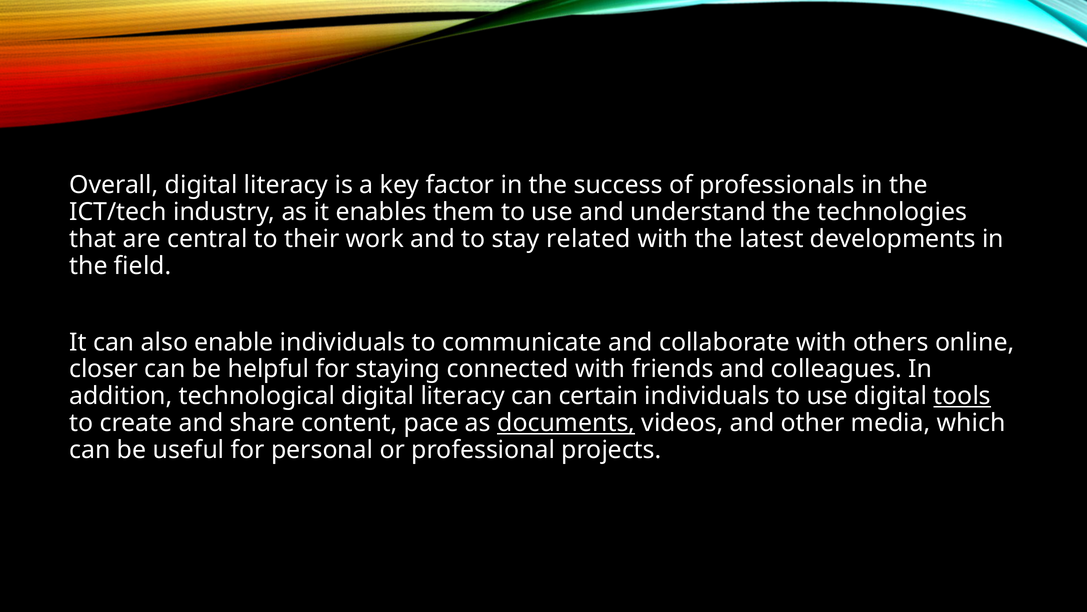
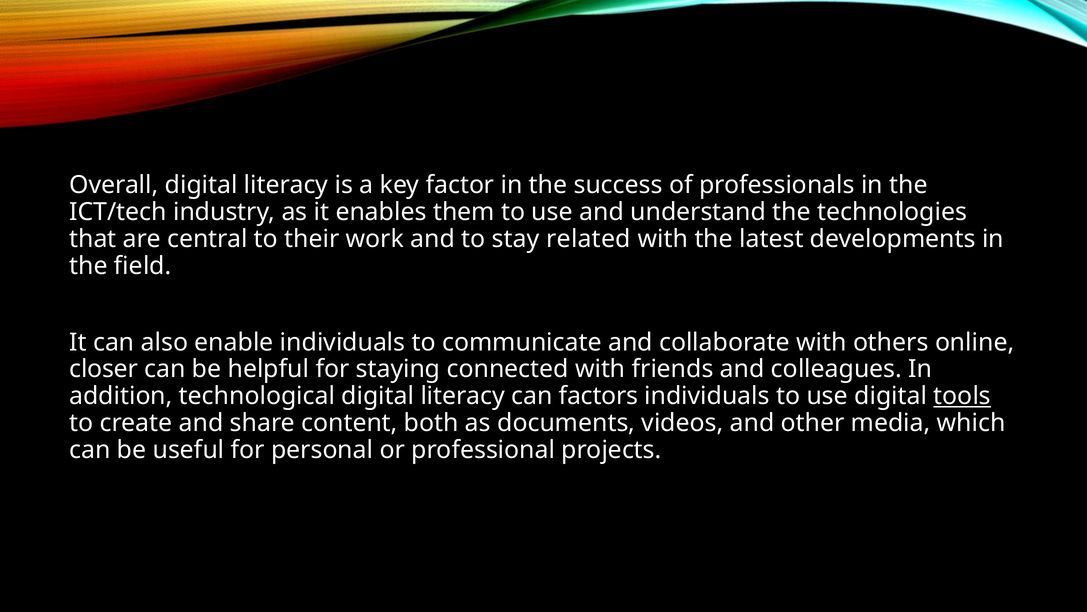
certain: certain -> factors (598, 396)
pace: pace -> both (431, 423)
documents underline: present -> none (566, 423)
